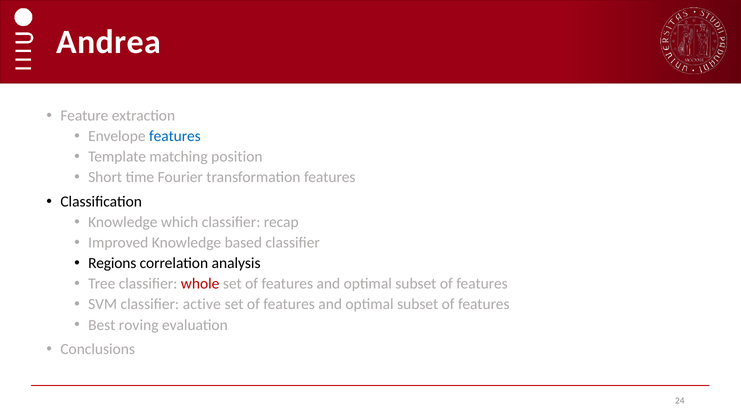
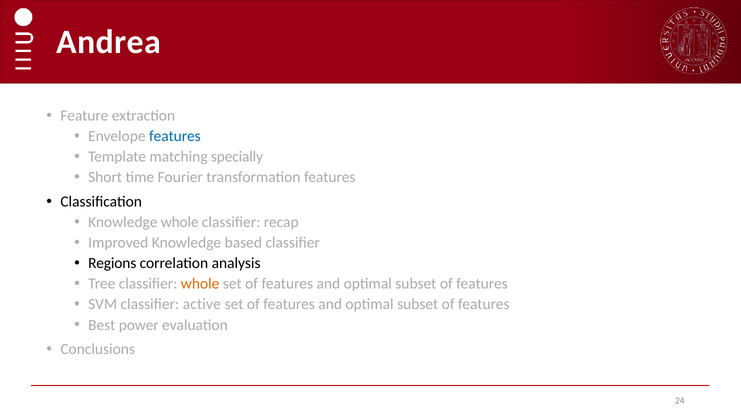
position: position -> specially (237, 157)
Knowledge which: which -> whole (180, 222)
whole colour: red -> orange (200, 284)
roving: roving -> power (139, 325)
